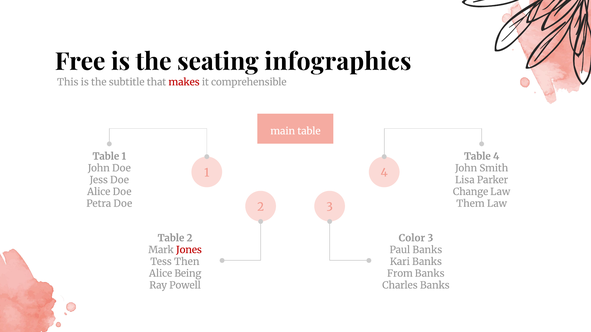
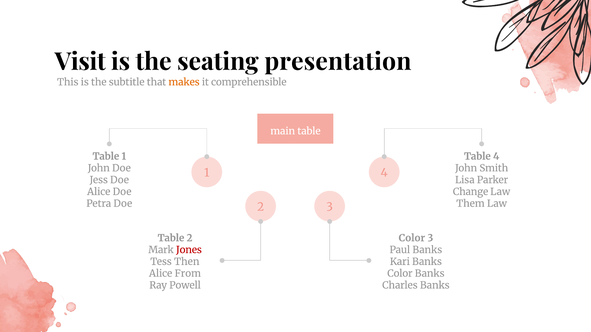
Free: Free -> Visit (80, 62)
infographics: infographics -> presentation (338, 62)
makes colour: red -> orange (184, 82)
Being: Being -> From (188, 274)
From: From -> Color (400, 274)
